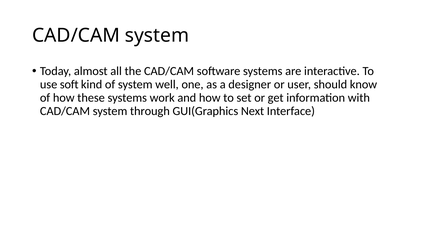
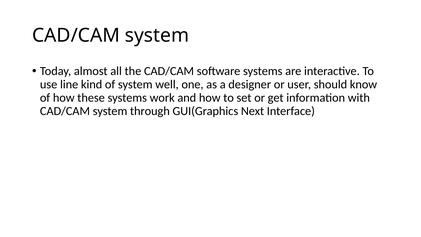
soft: soft -> line (69, 84)
